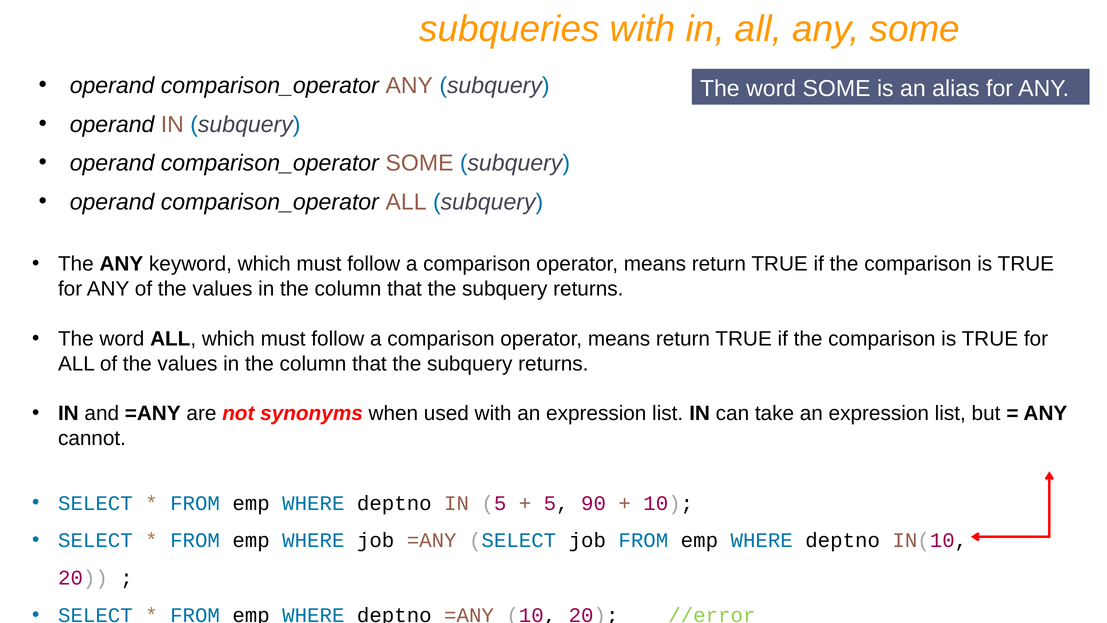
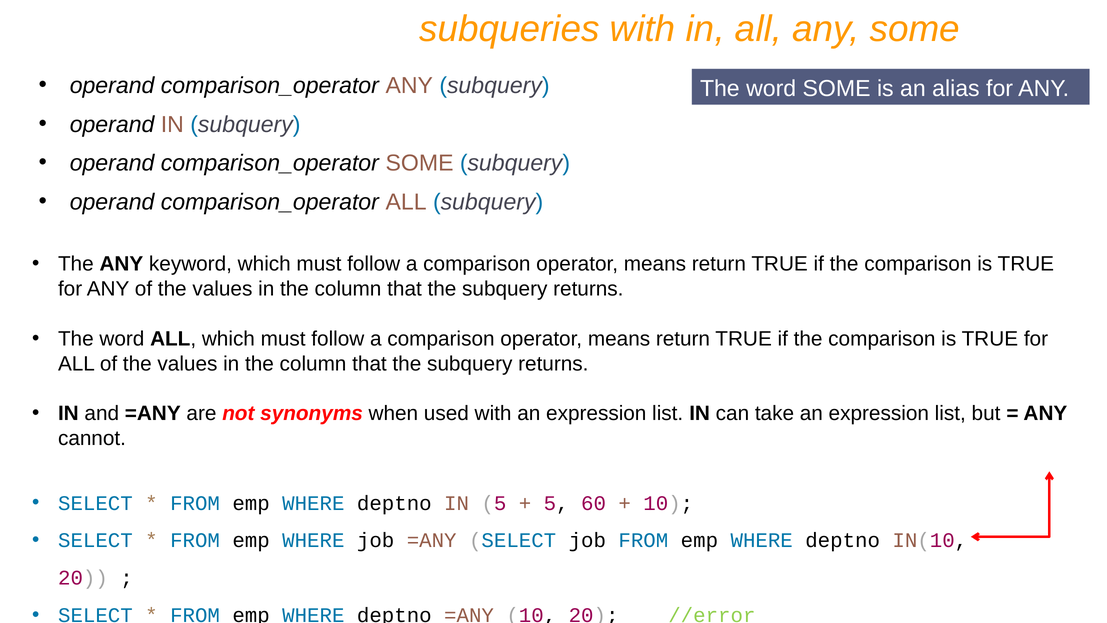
90: 90 -> 60 (594, 503)
